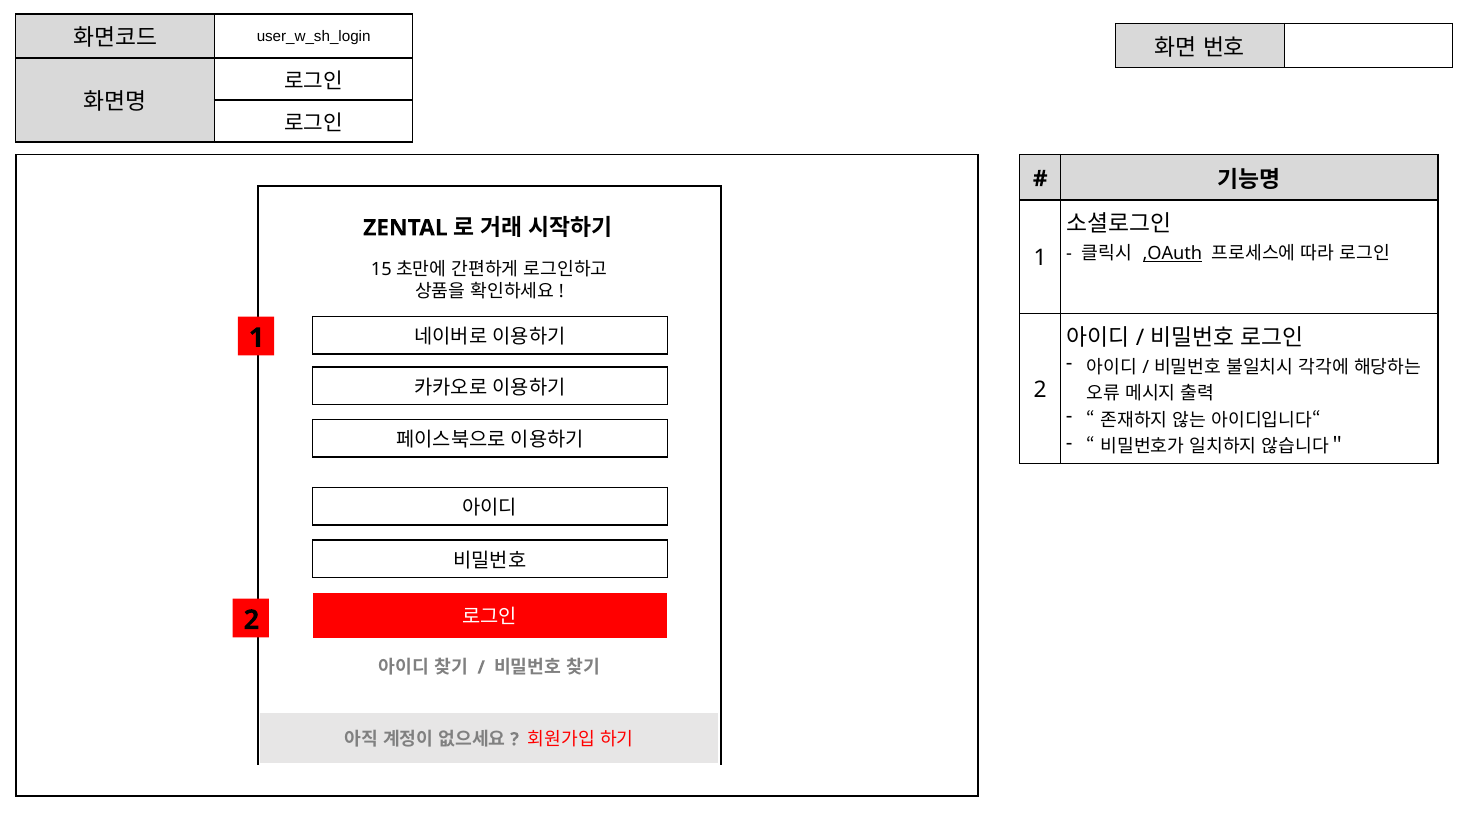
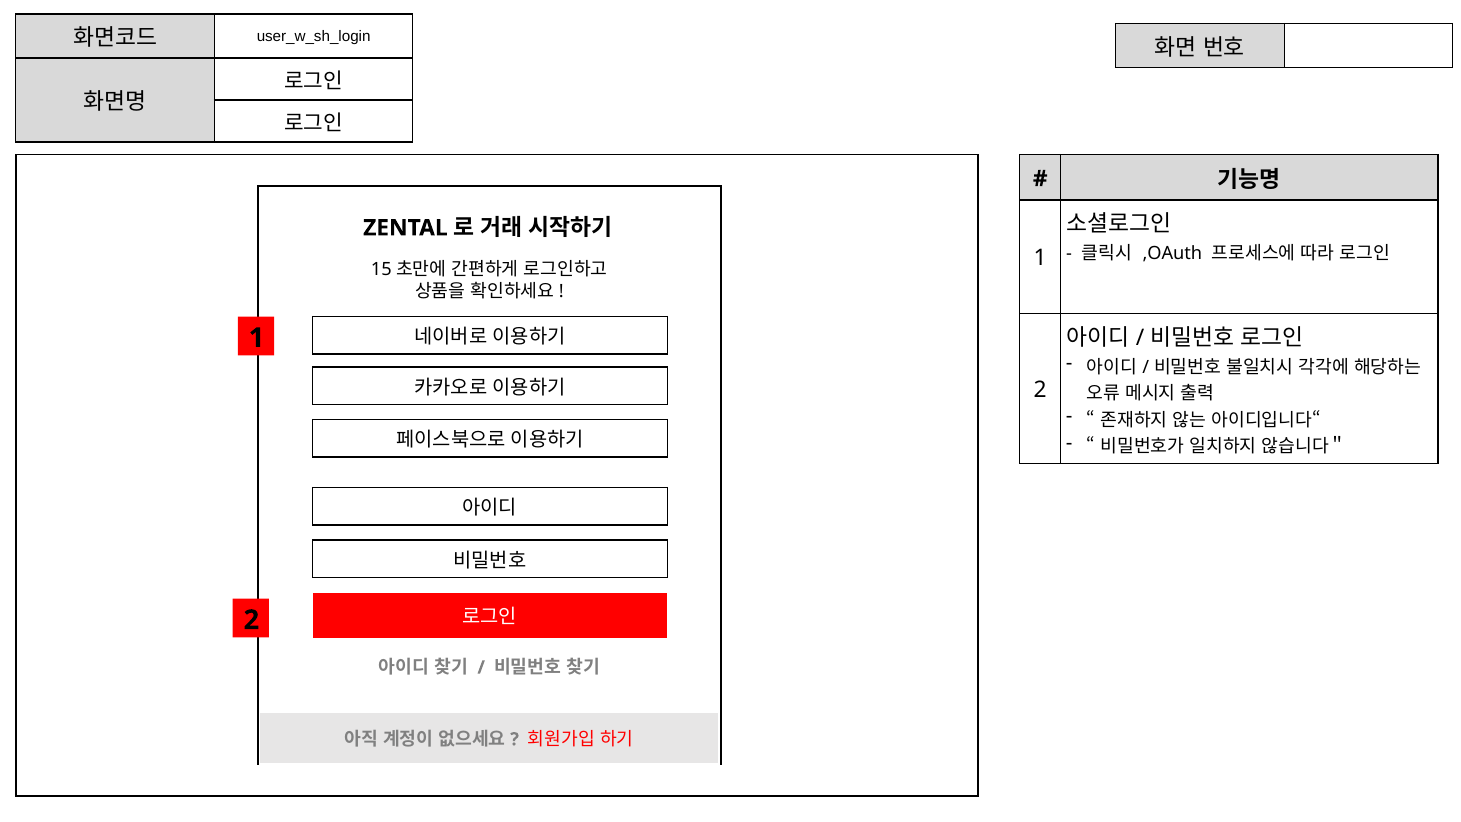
,OAuth underline: present -> none (1172, 254)
